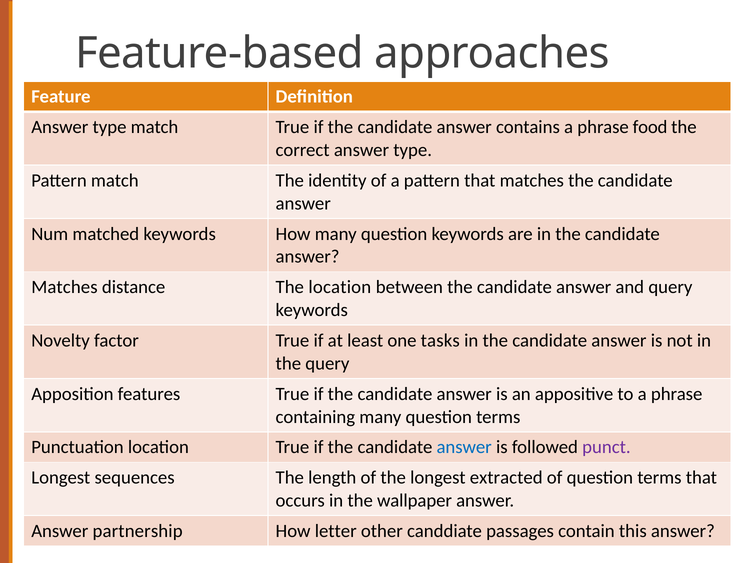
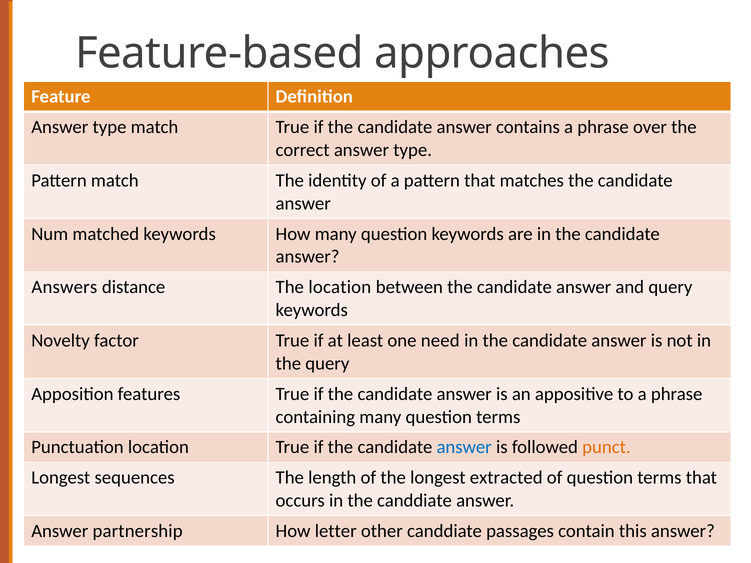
food: food -> over (650, 127)
Matches: Matches -> Answers (64, 287)
tasks: tasks -> need (440, 341)
punct colour: purple -> orange (606, 447)
the wallpaper: wallpaper -> canddiate (414, 501)
